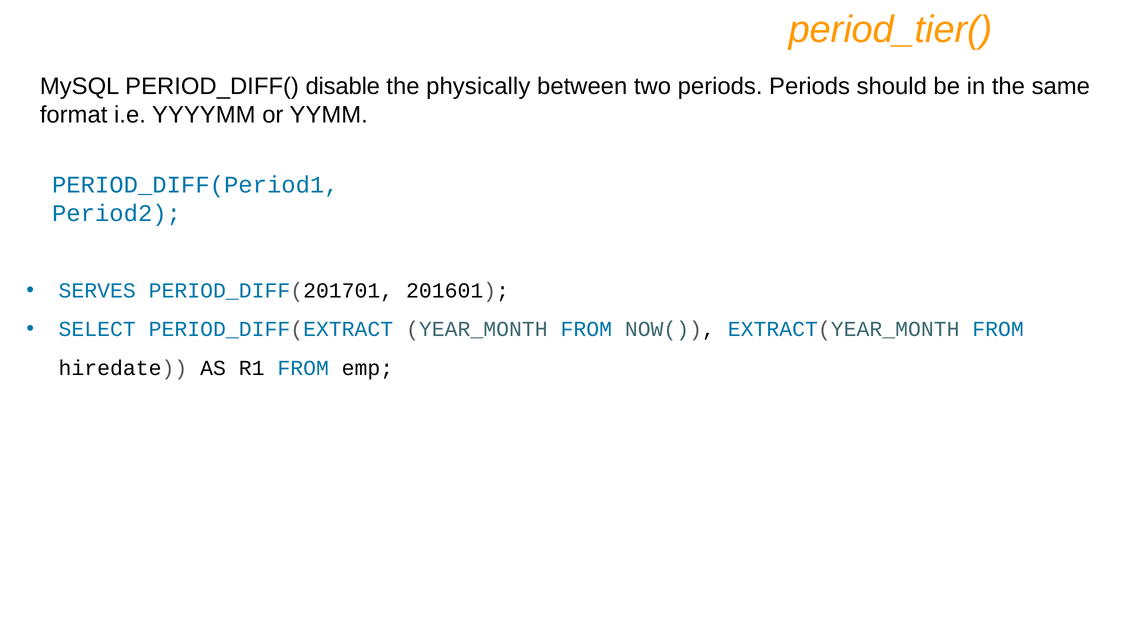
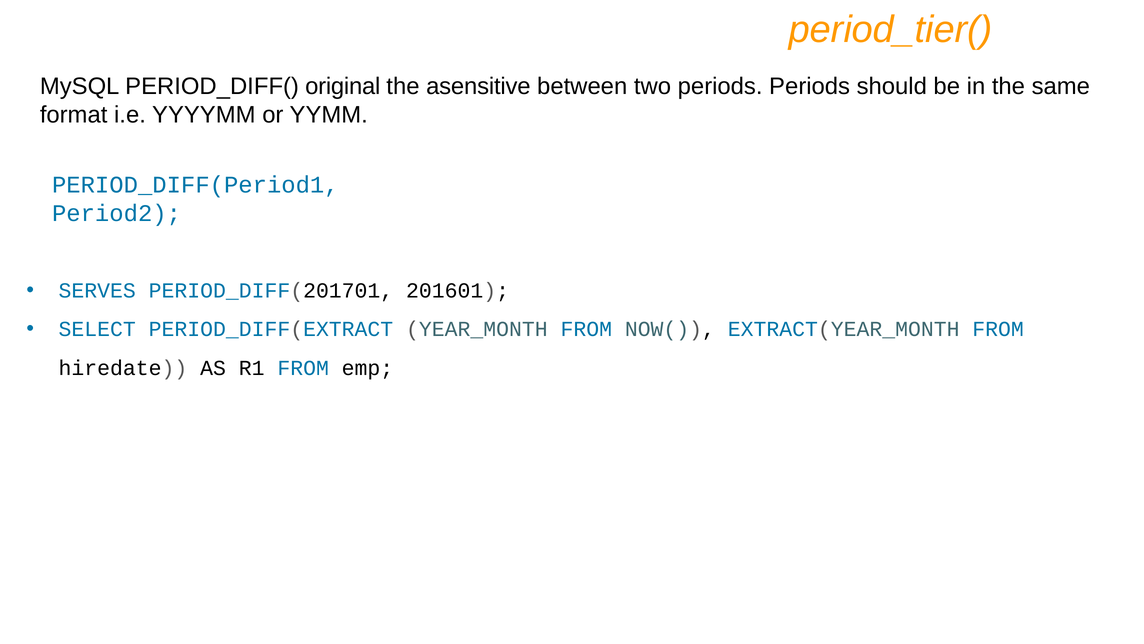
disable: disable -> original (343, 86)
physically: physically -> asensitive (478, 86)
